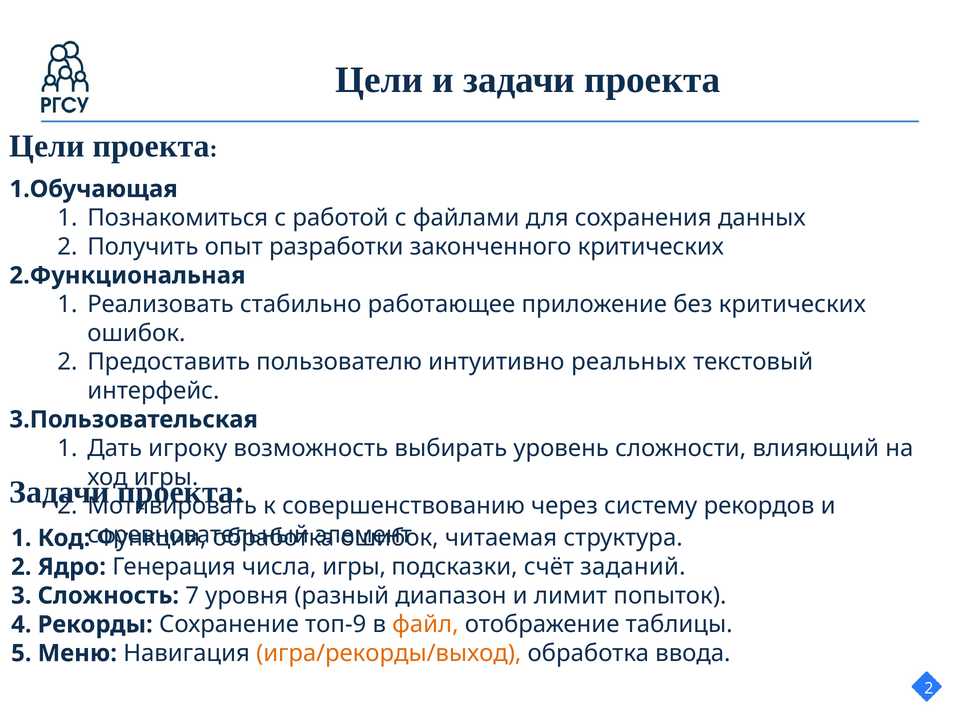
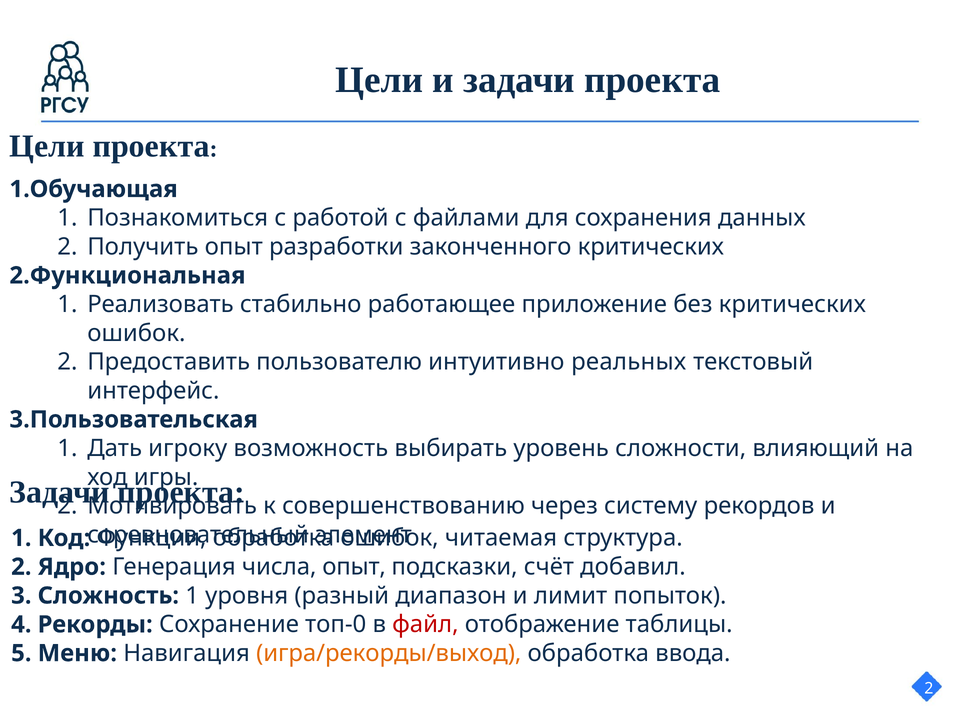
числа игры: игры -> опыт (354, 566)
заданий: заданий -> добавил (633, 566)
Сложность 7: 7 -> 1 (192, 595)
топ-9: топ-9 -> топ-0 (336, 624)
файл colour: orange -> red (425, 624)
